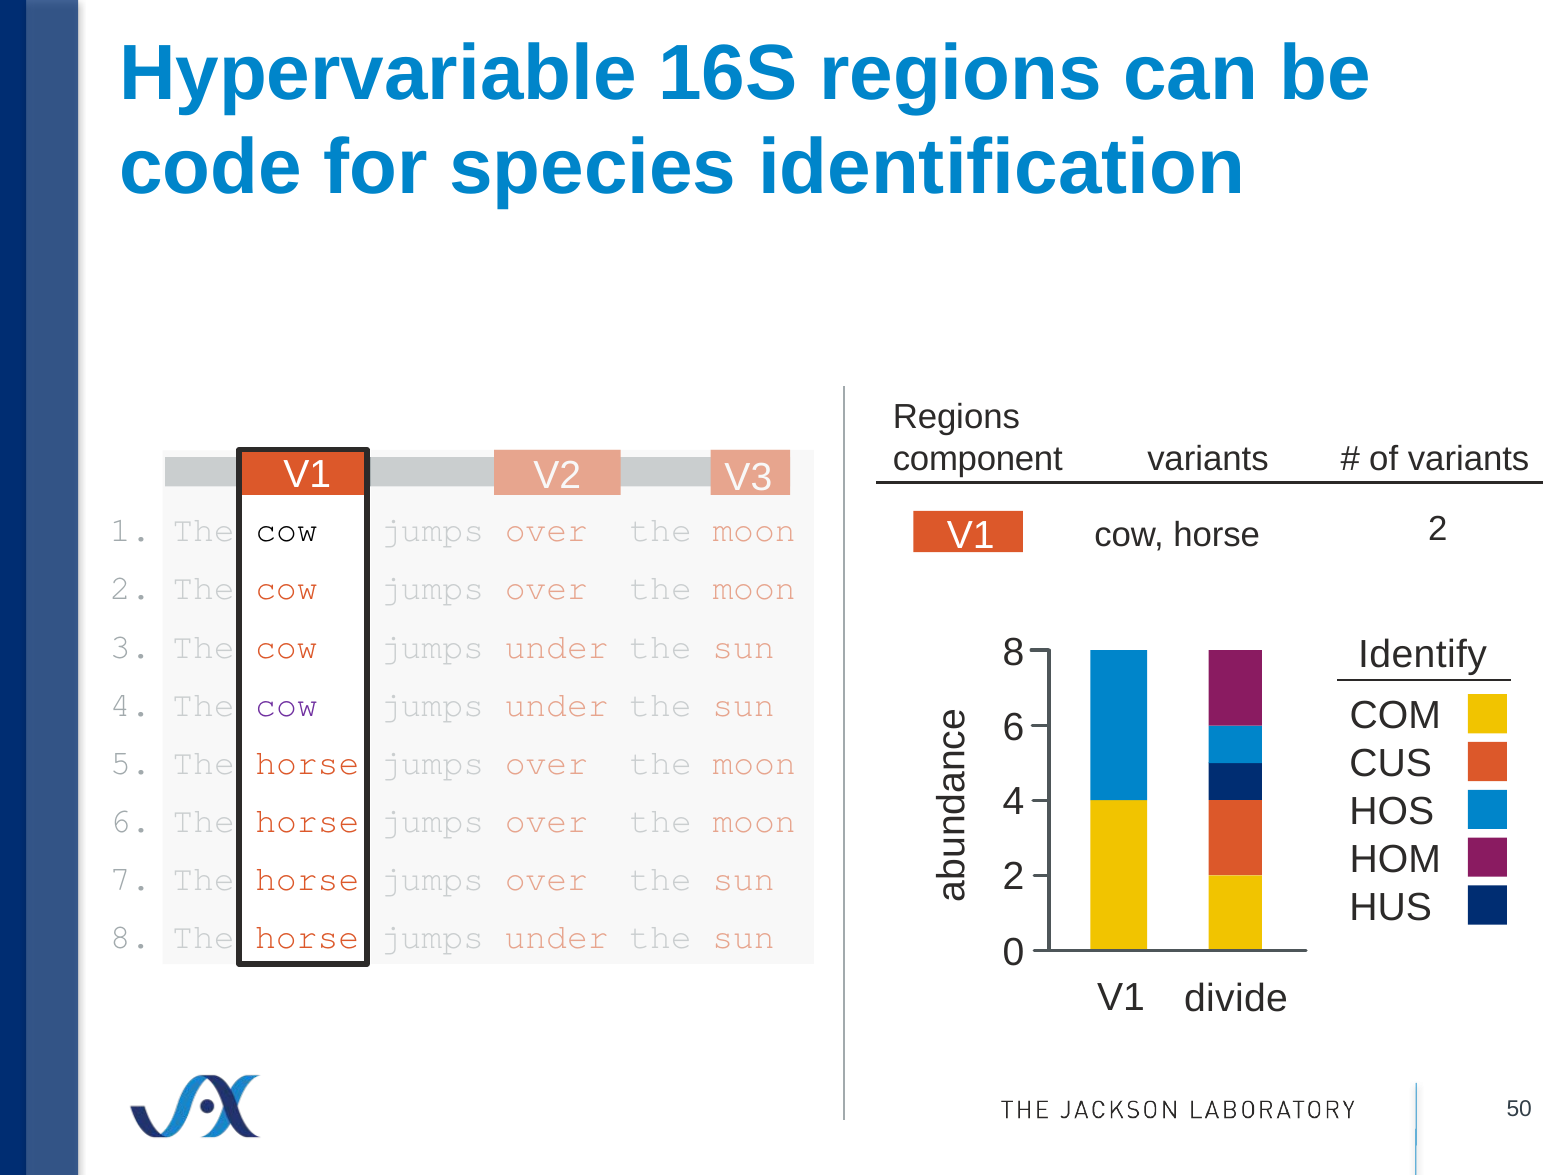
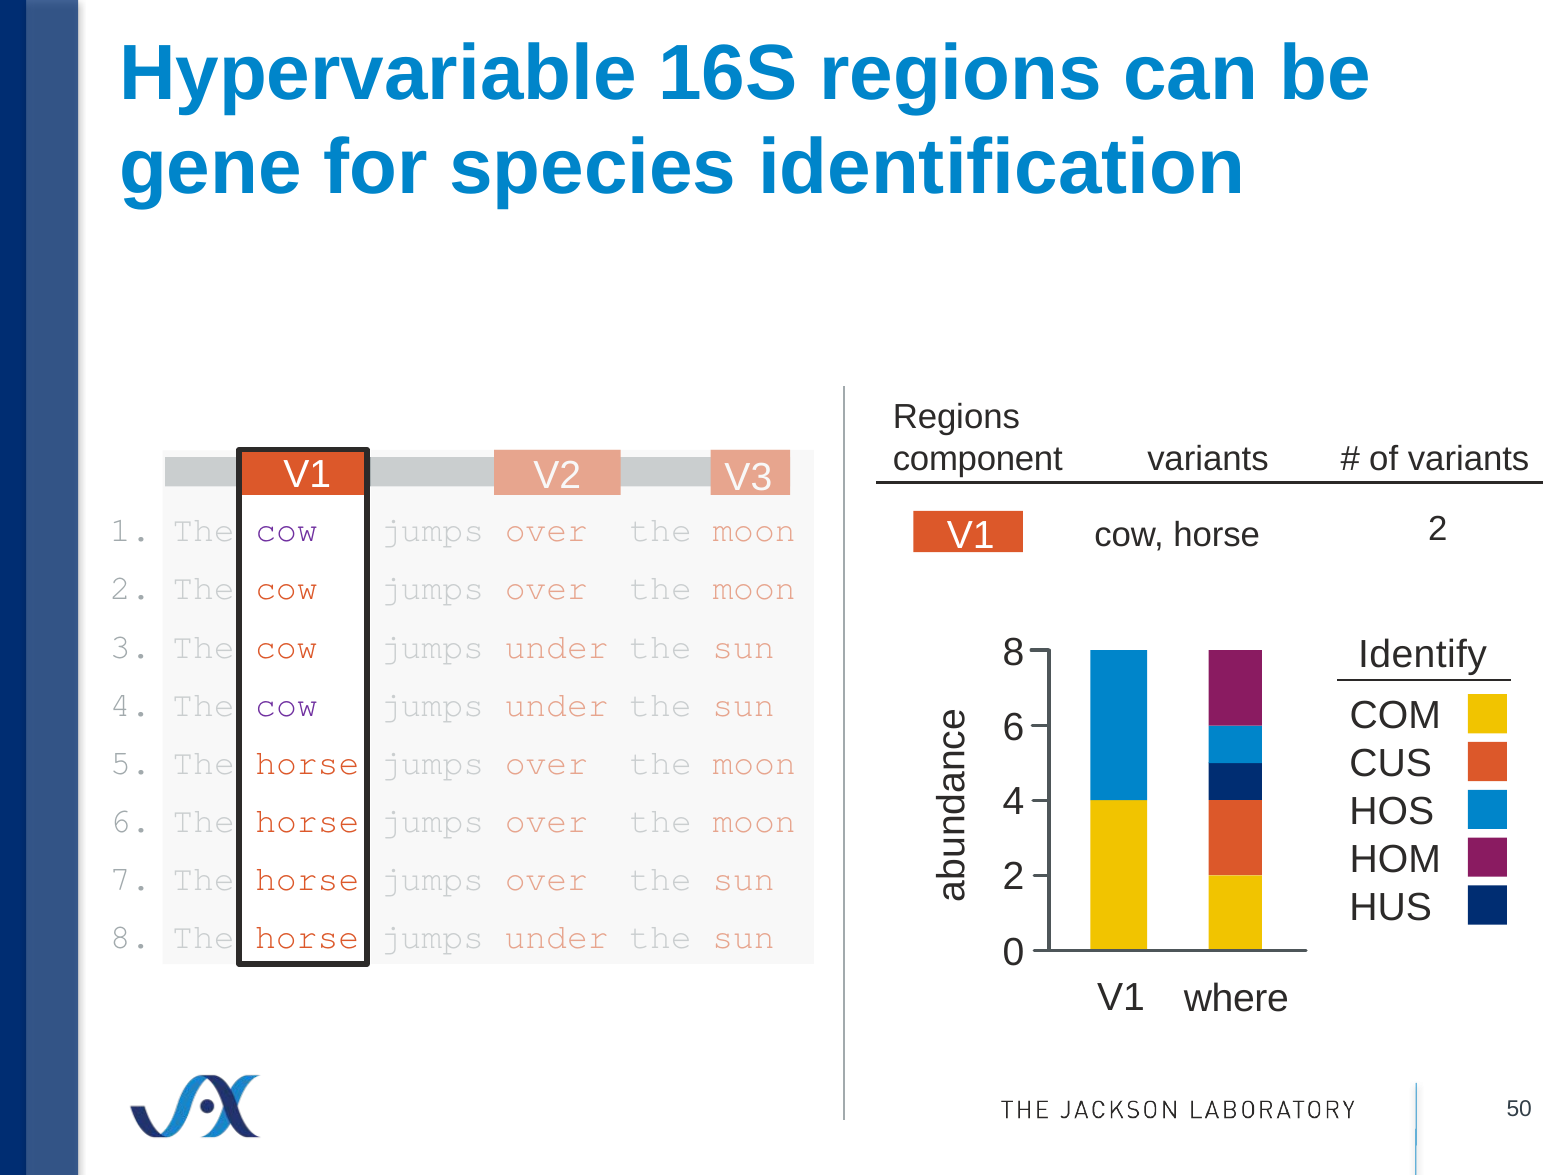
code: code -> gene (210, 167)
cow colour: black -> purple (287, 530)
divide: divide -> where (1236, 998)
